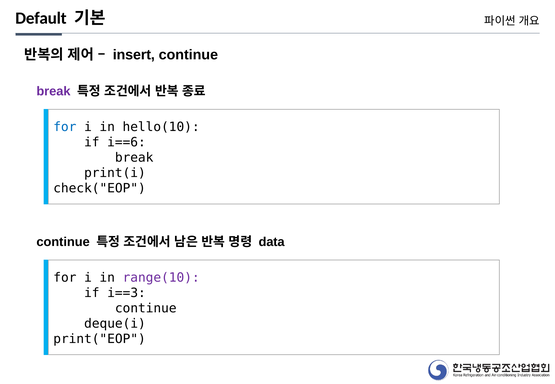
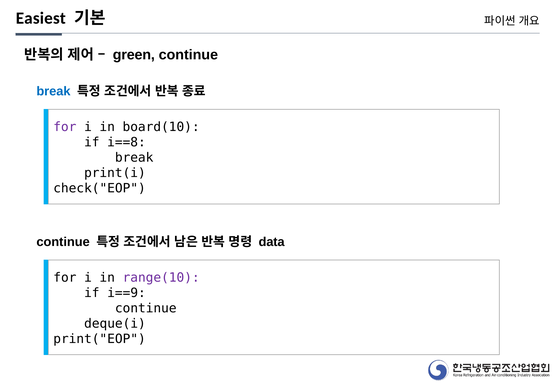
Default: Default -> Easiest (41, 18)
insert: insert -> green (134, 55)
break colour: purple -> blue (53, 91)
for colour: blue -> purple (65, 127)
hello(10: hello(10 -> board(10 (161, 127)
i==6: i==6 -> i==8 (126, 142)
i==3: i==3 -> i==9 (126, 293)
